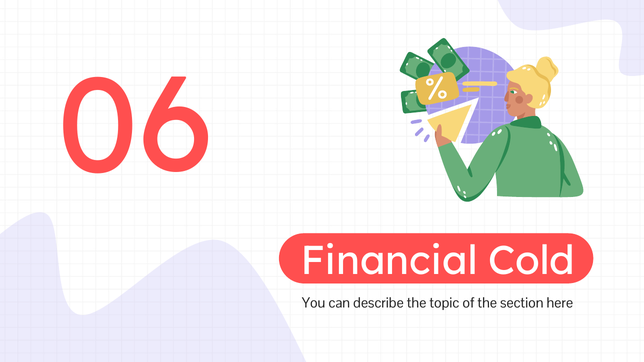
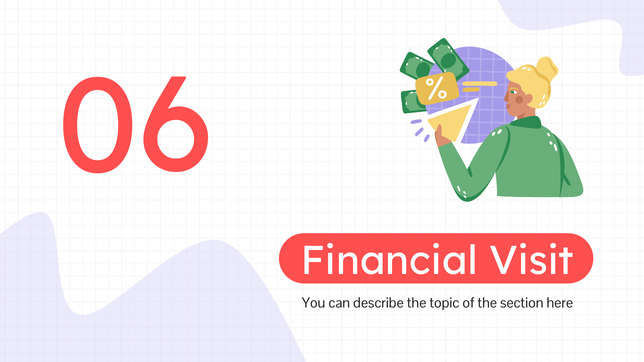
Cold: Cold -> Visit (531, 261)
